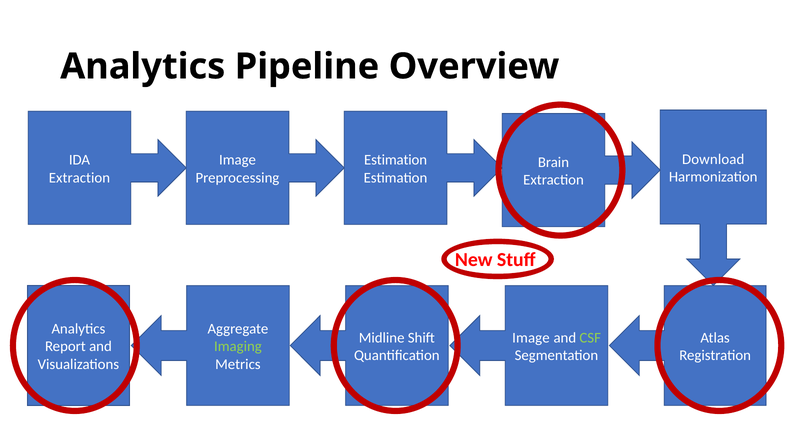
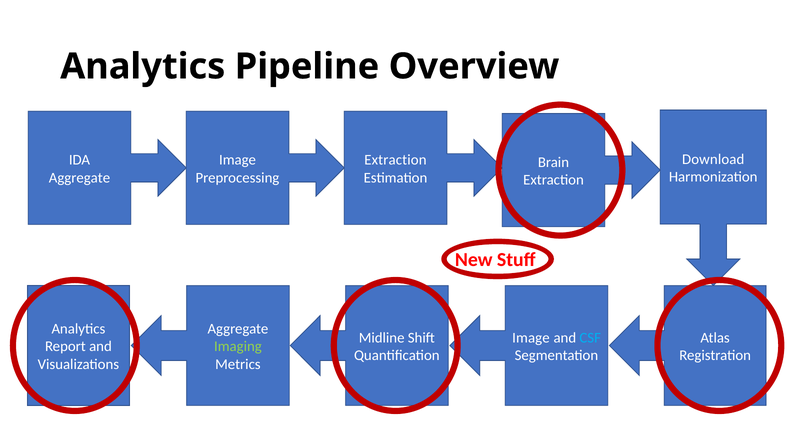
Estimation: Estimation -> Extraction (395, 160)
Extraction: Extraction -> Aggregate (79, 178)
CSF colour: light green -> light blue (590, 337)
